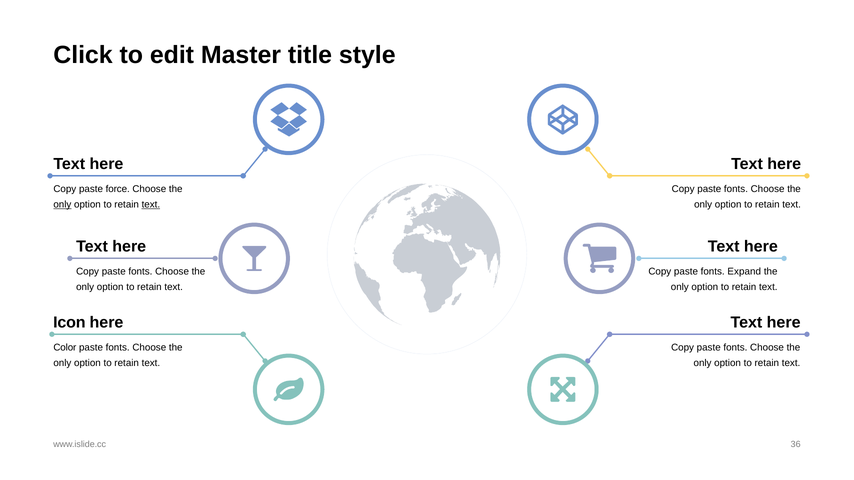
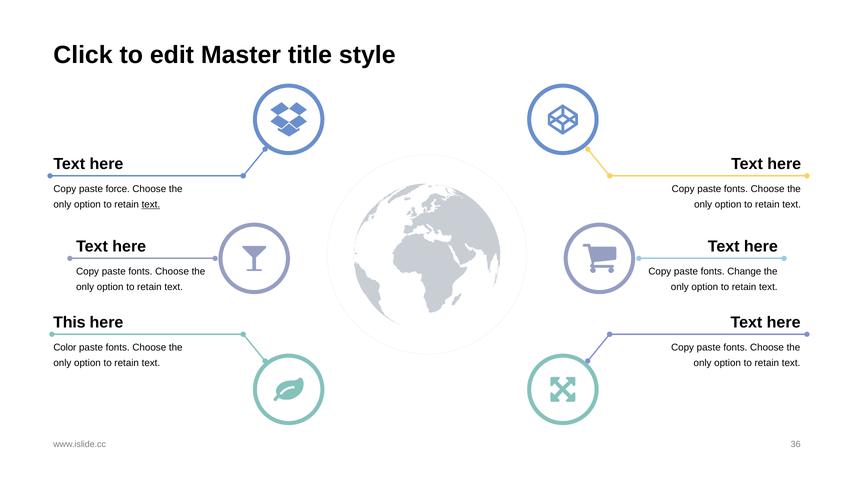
only underline: present -> none (62, 205)
Expand: Expand -> Change (744, 272)
Icon: Icon -> This (69, 323)
